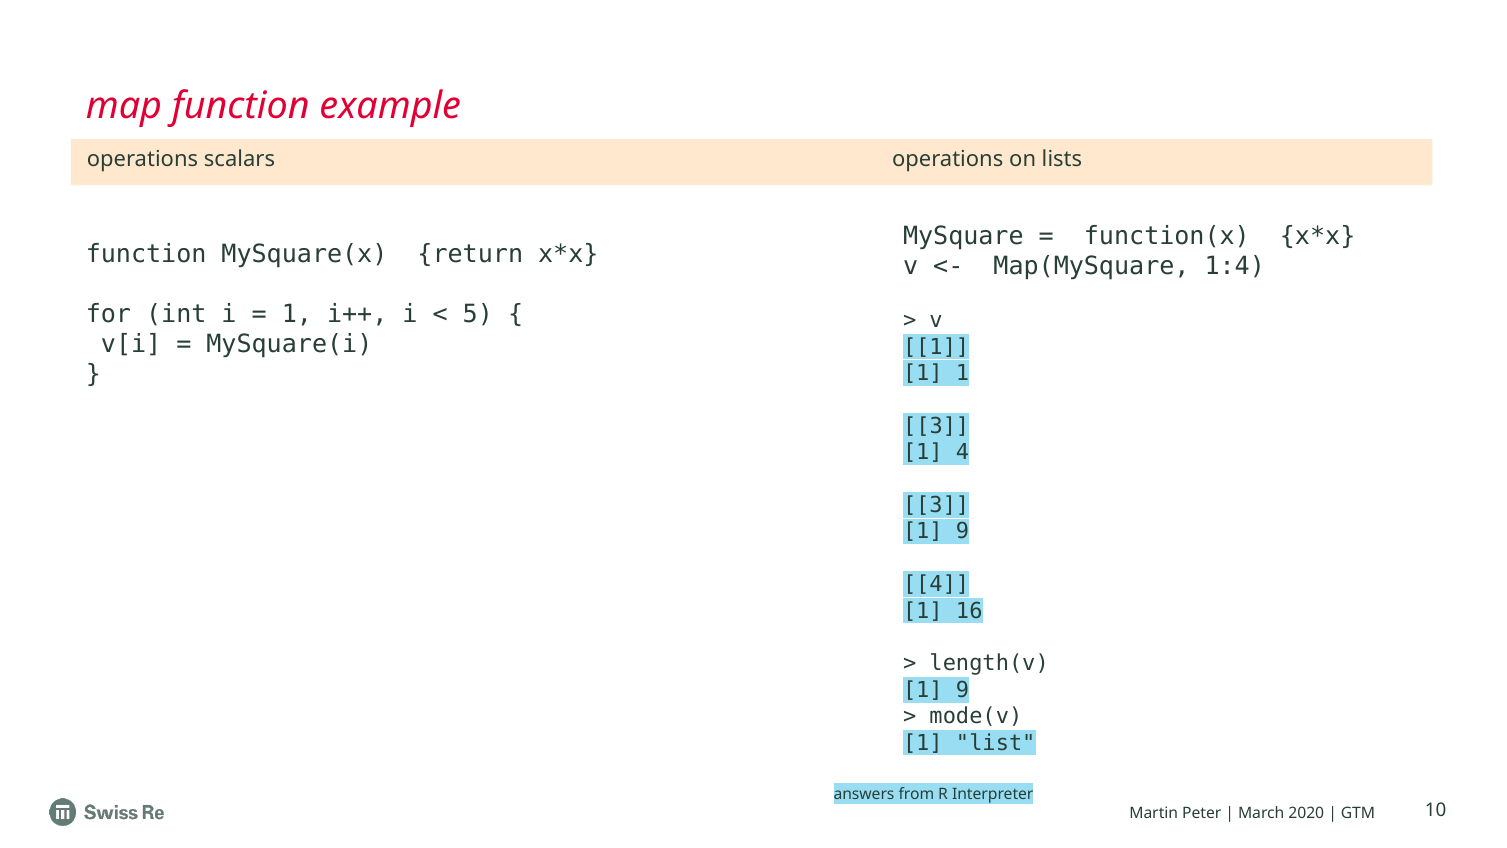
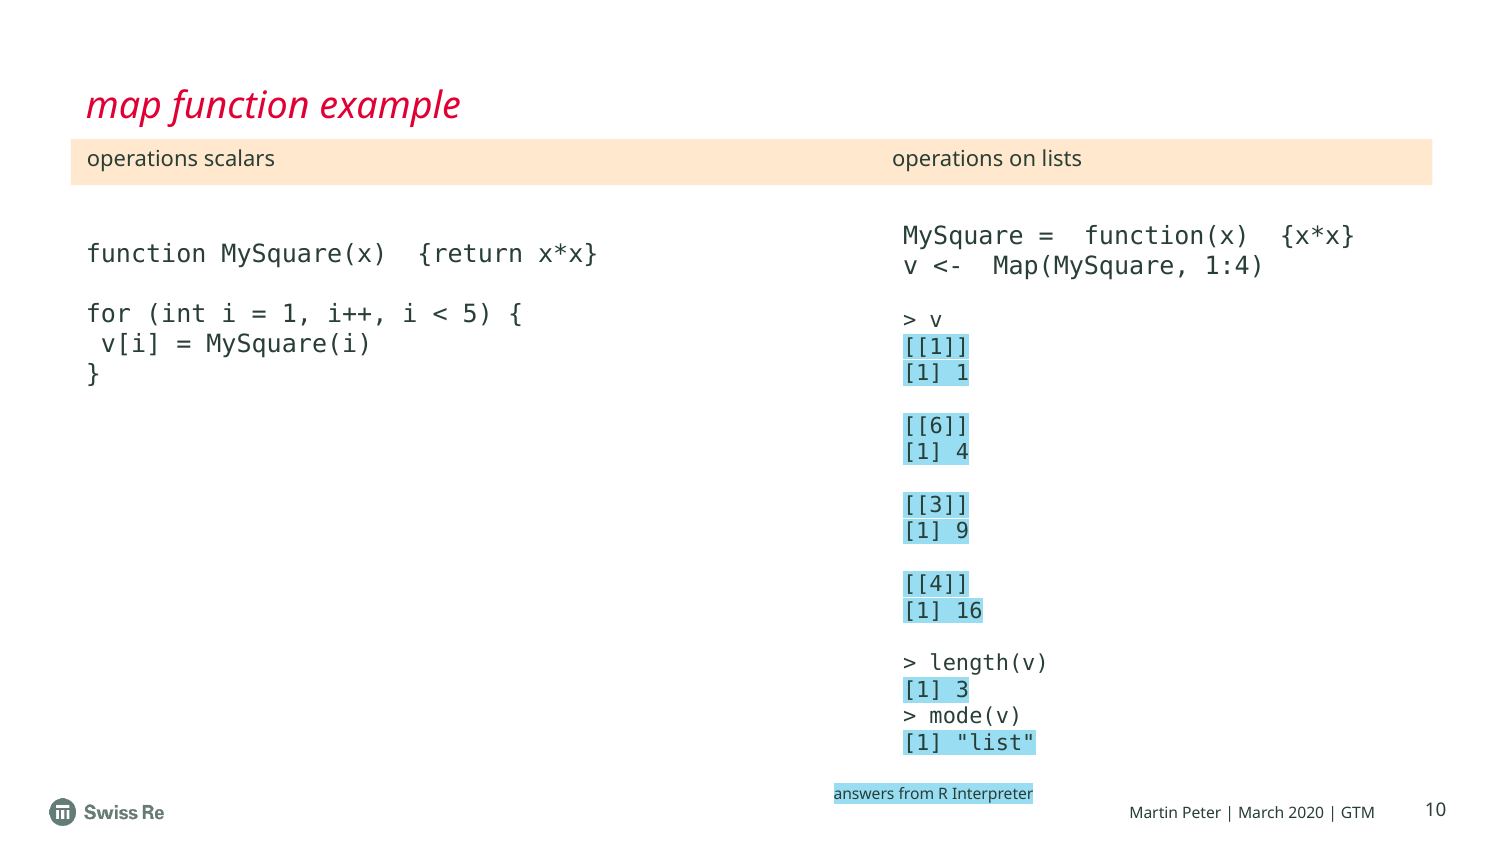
3: 3 -> 6 (936, 426)
9: 9 -> 3 (963, 690)
